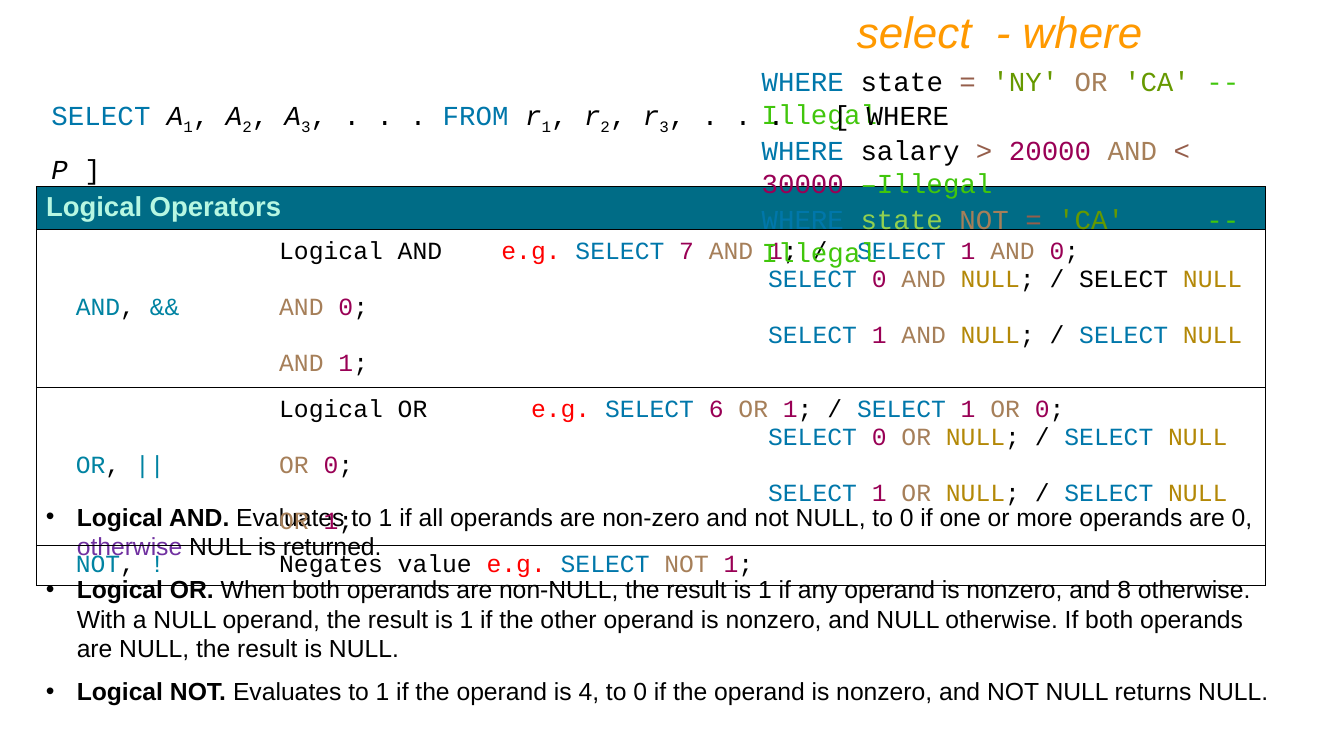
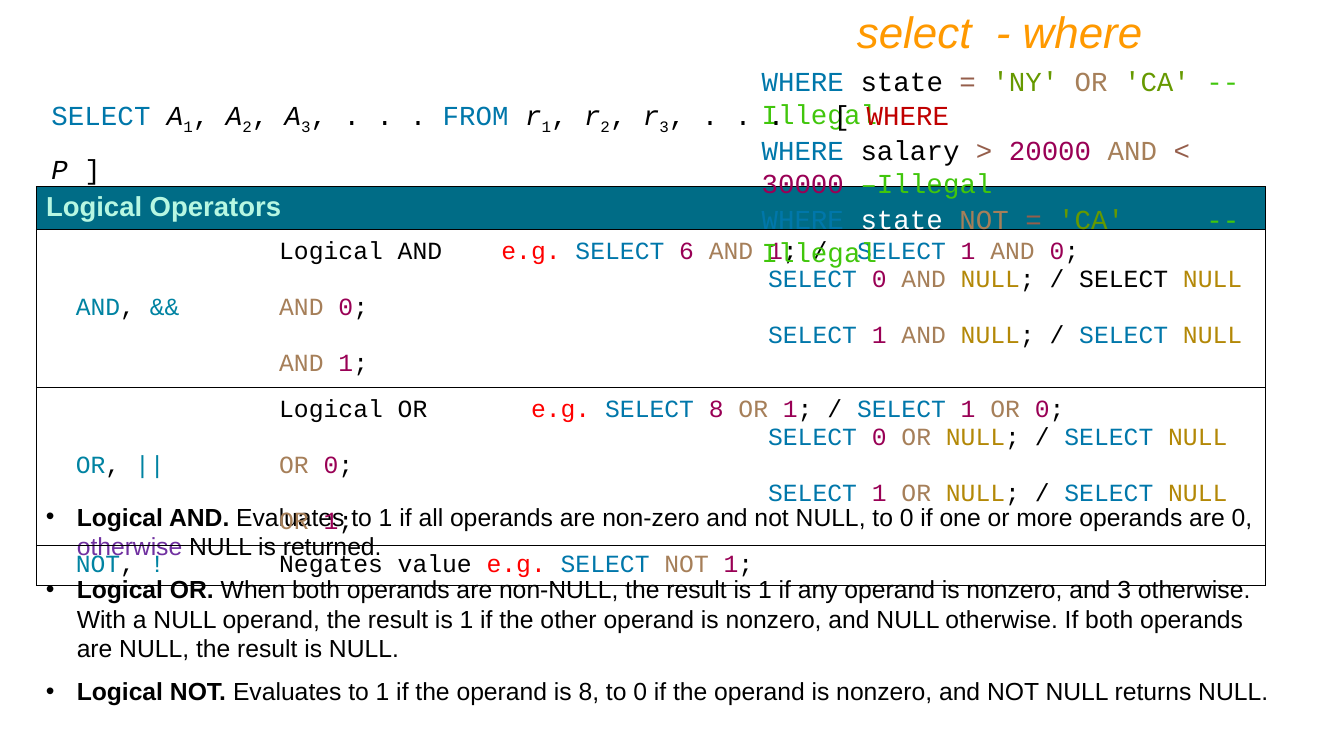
WHERE colour: black -> red (908, 117)
state colour: light green -> white (902, 221)
7: 7 -> 6 (687, 251)
SELECT 6: 6 -> 8 (716, 409)
and 8: 8 -> 3 (1124, 590)
is 4: 4 -> 8 (589, 692)
